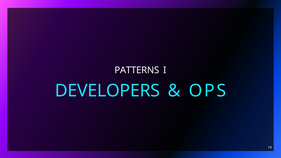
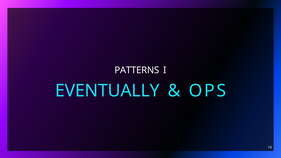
DEVELOPERS: DEVELOPERS -> EVENTUALLY (107, 91)
